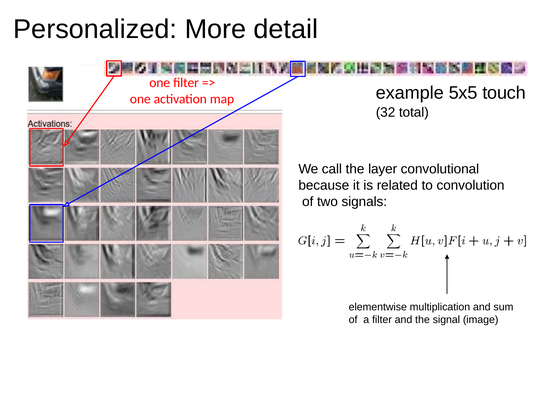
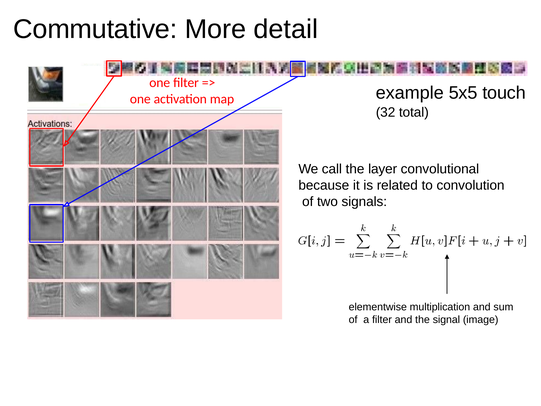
Personalized: Personalized -> Commutative (95, 29)
